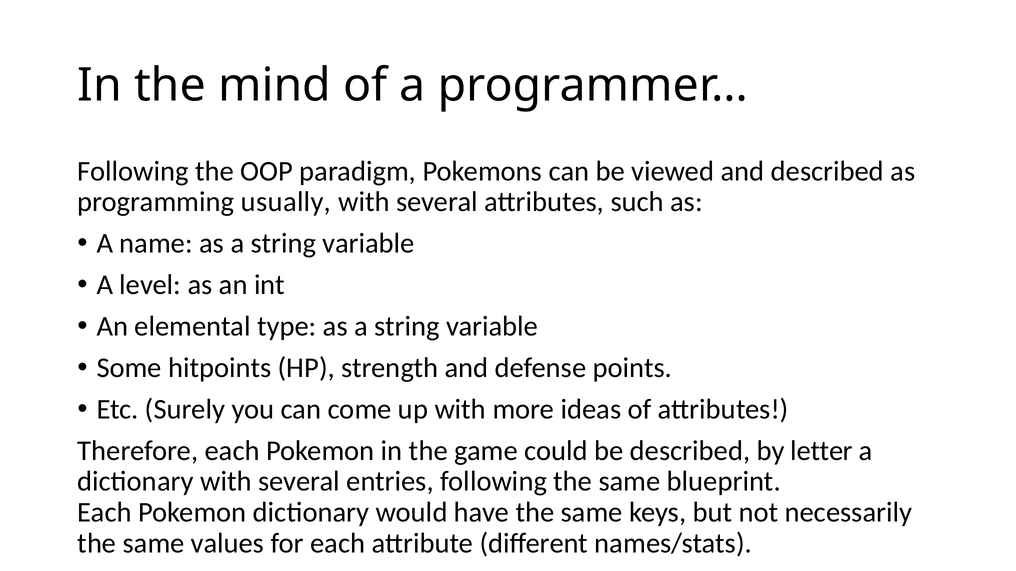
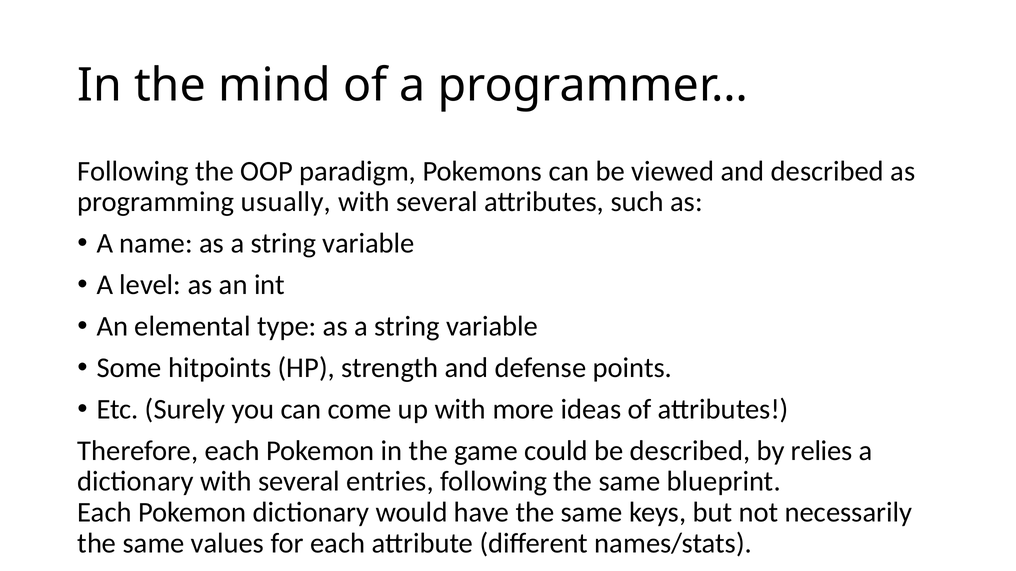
letter: letter -> relies (822, 451)
